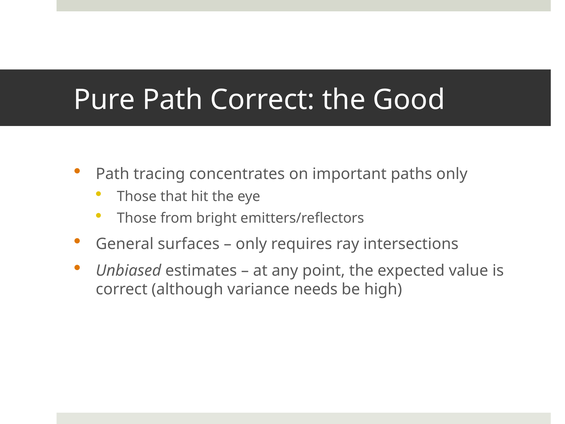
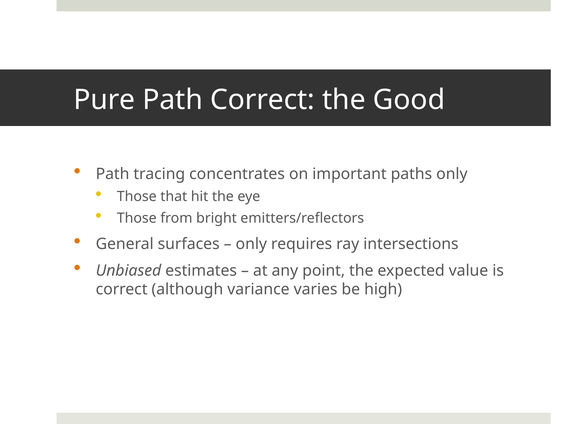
needs: needs -> varies (316, 289)
